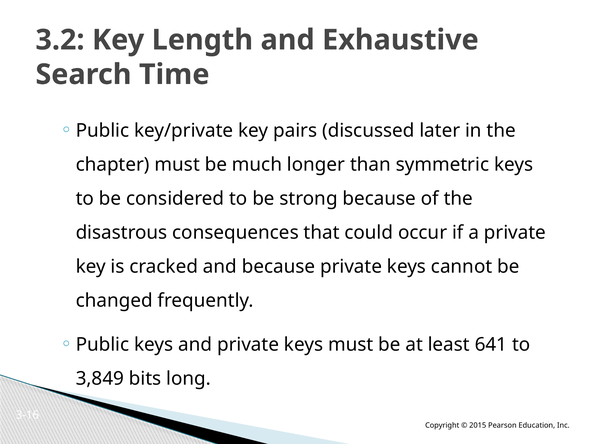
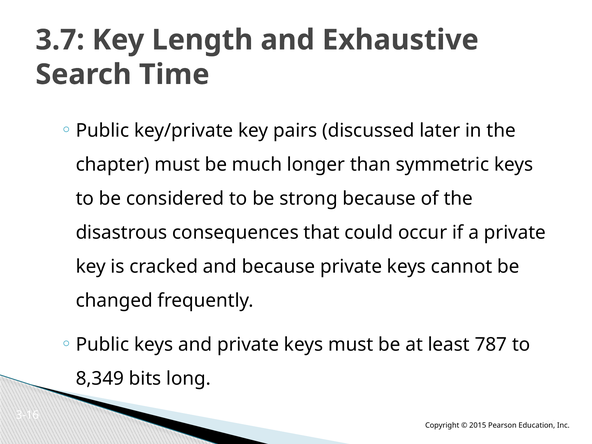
3.2: 3.2 -> 3.7 (60, 40)
641: 641 -> 787 (491, 344)
3,849: 3,849 -> 8,349 (100, 378)
